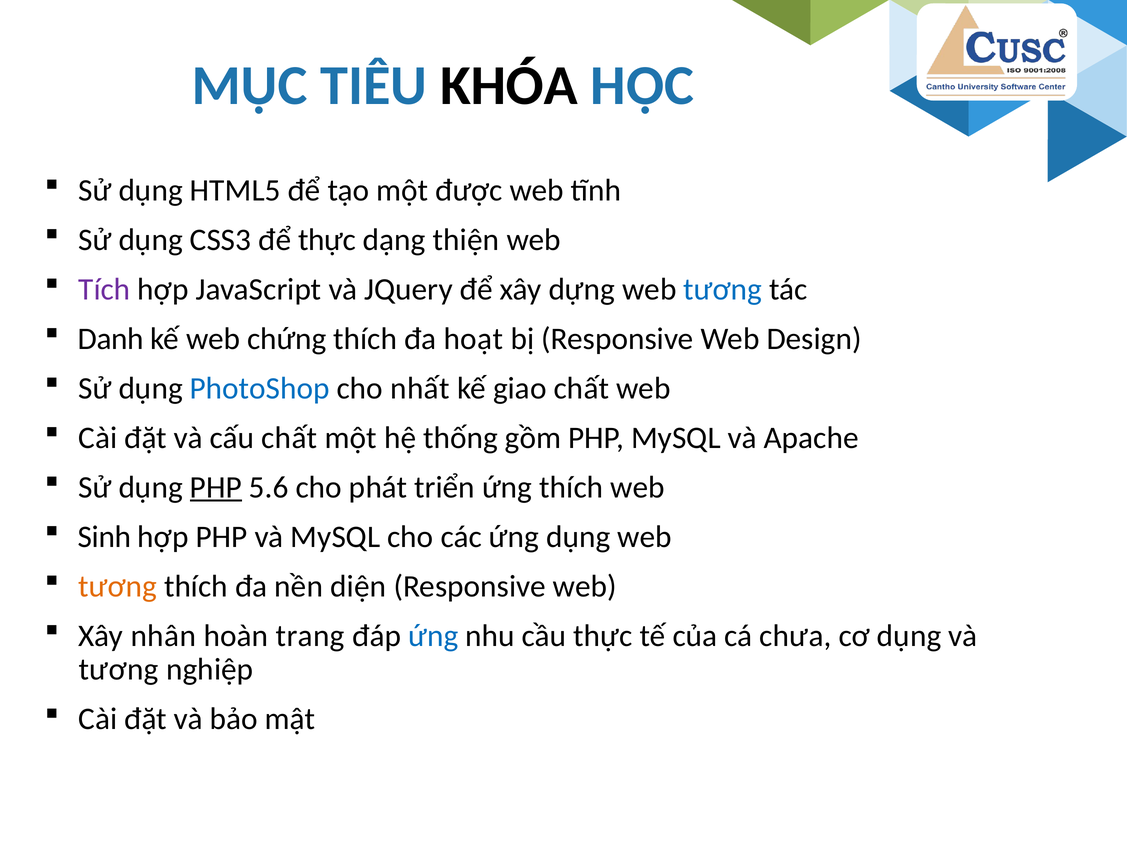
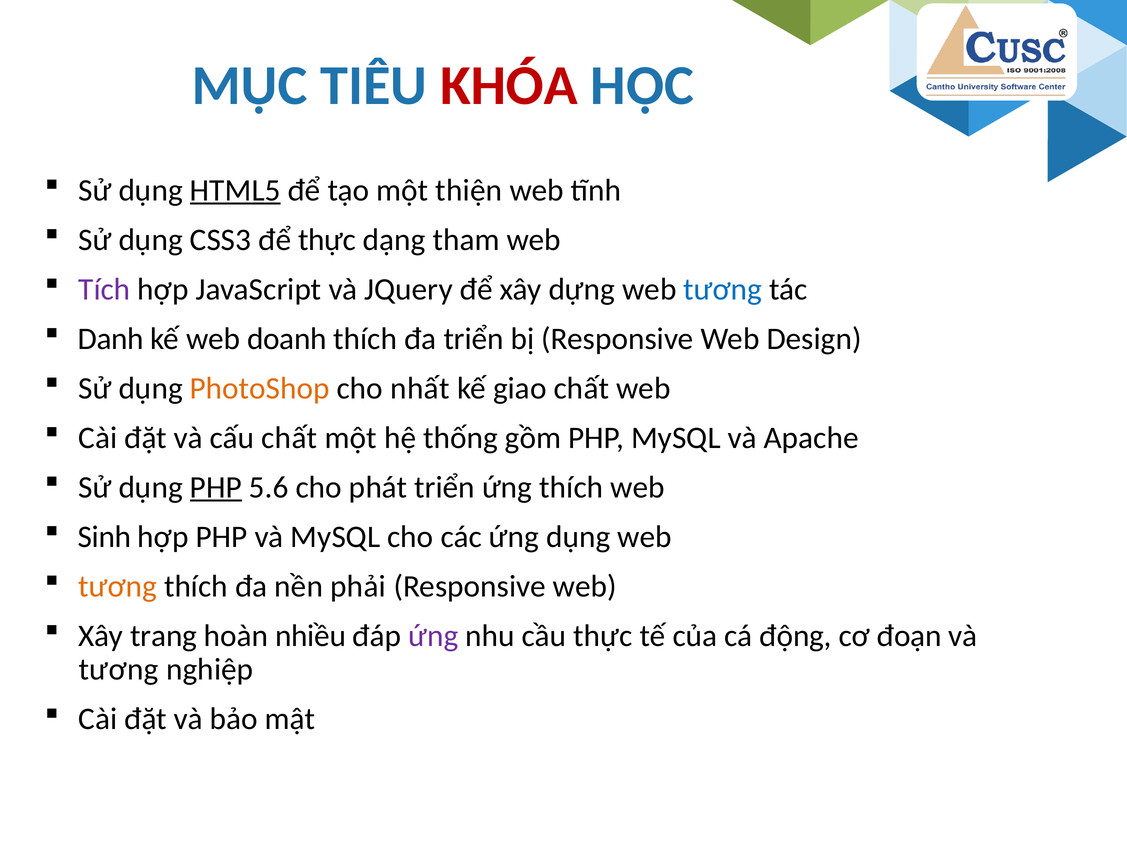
KHÓA colour: black -> red (509, 86)
HTML5 underline: none -> present (235, 190)
được: được -> thiện (469, 190)
thiện: thiện -> tham (466, 240)
chứng: chứng -> doanh (287, 339)
đa hoạt: hoạt -> triển (474, 339)
PhotoShop colour: blue -> orange (260, 388)
diện: diện -> phải (358, 586)
nhân: nhân -> trang (164, 636)
trang: trang -> nhiều (311, 636)
ứng colour: blue -> purple (433, 636)
chưa: chưa -> động (796, 636)
cơ dụng: dụng -> đoạn (909, 636)
